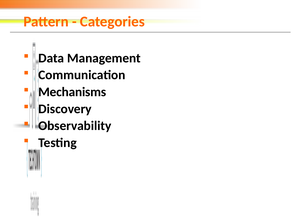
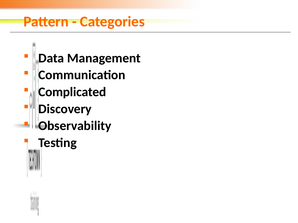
Mechanisms: Mechanisms -> Complicated (72, 92)
